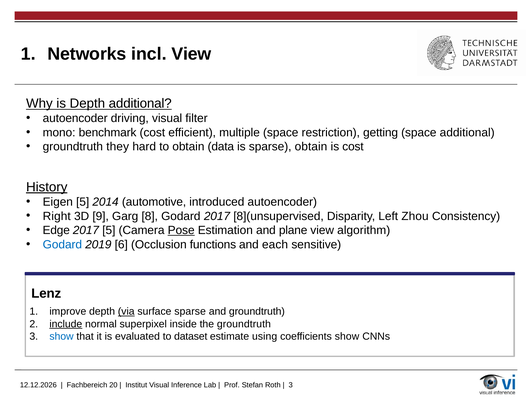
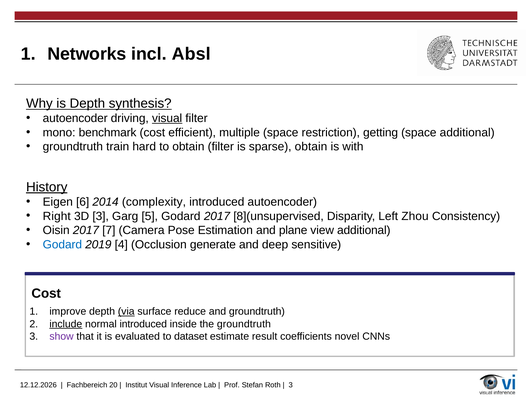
incl View: View -> Absl (191, 54)
Depth additional: additional -> synthesis (140, 103)
visual underline: none -> present (167, 118)
they: they -> train (118, 147)
obtain data: data -> filter (221, 147)
is cost: cost -> with (353, 147)
Eigen 5: 5 -> 6 (83, 202)
automotive: automotive -> complexity (154, 202)
3D 9: 9 -> 3 (101, 216)
8: 8 -> 5 (150, 216)
Edge: Edge -> Oisin (56, 230)
2017 5: 5 -> 7 (109, 230)
Pose underline: present -> none (181, 230)
view algorithm: algorithm -> additional (364, 230)
6: 6 -> 4 (121, 244)
functions: functions -> generate (213, 244)
each: each -> deep (275, 244)
Lenz: Lenz -> Cost (46, 293)
surface sparse: sparse -> reduce (190, 312)
normal superpixel: superpixel -> introduced (143, 324)
show colour: blue -> purple (61, 336)
using: using -> result (265, 336)
coefficients show: show -> novel (347, 336)
